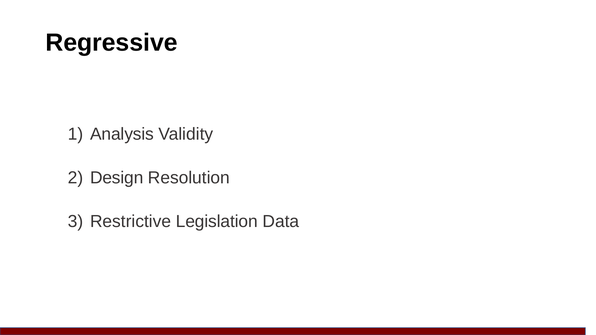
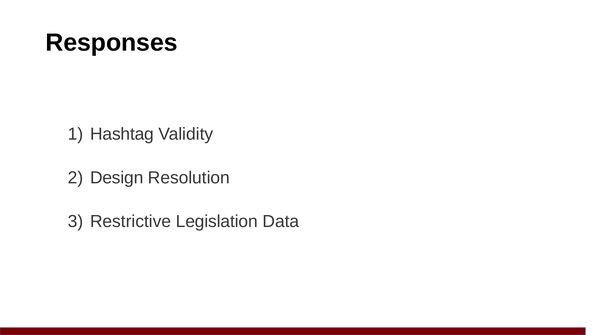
Regressive: Regressive -> Responses (112, 43)
Analysis: Analysis -> Hashtag (122, 134)
